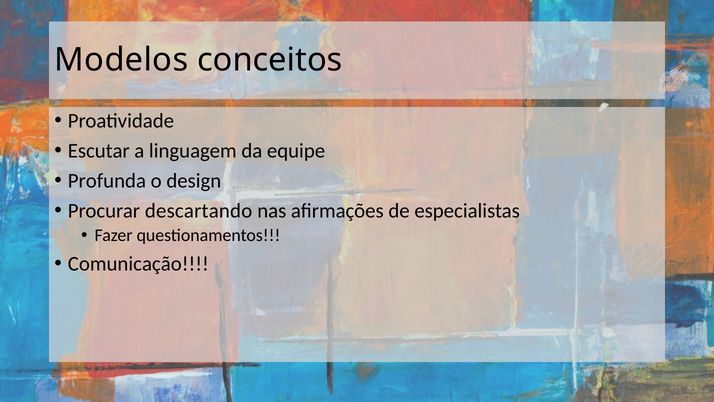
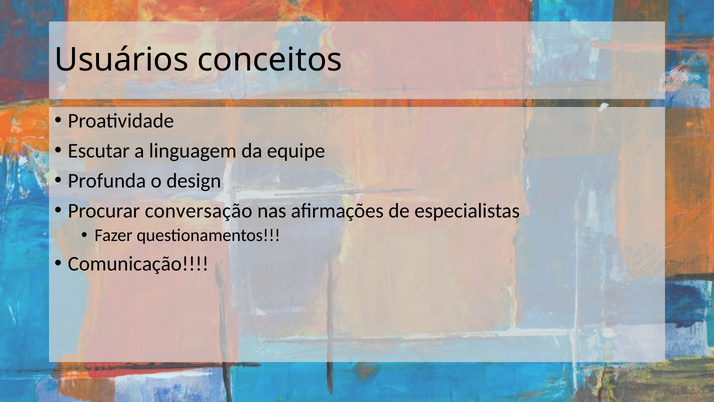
Modelos: Modelos -> Usuários (122, 60)
descartando: descartando -> conversação (199, 211)
